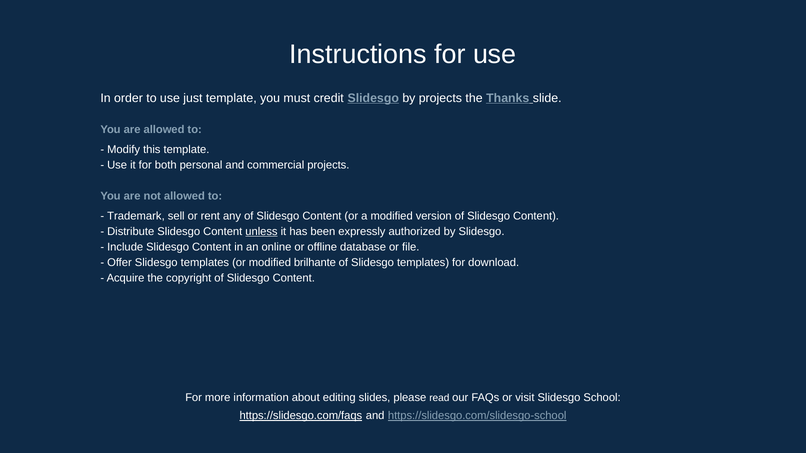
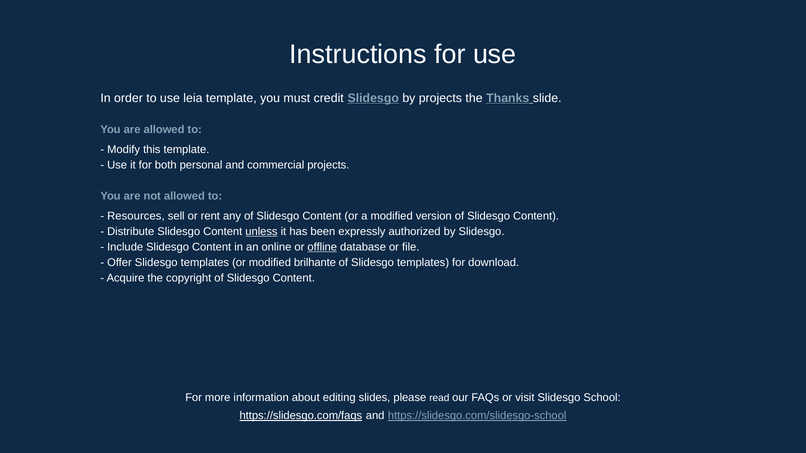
just: just -> leia (193, 98)
Trademark: Trademark -> Resources (136, 216)
offline underline: none -> present (322, 247)
